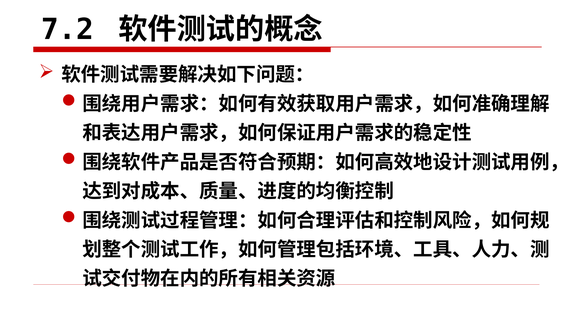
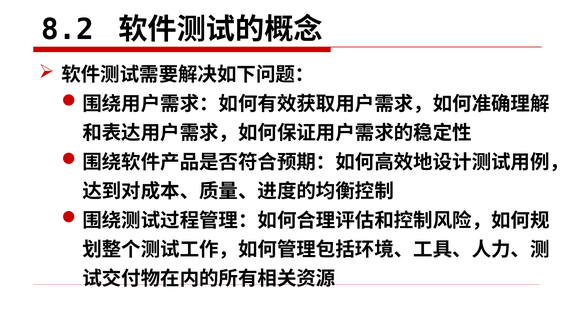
7.2: 7.2 -> 8.2 (67, 29)
